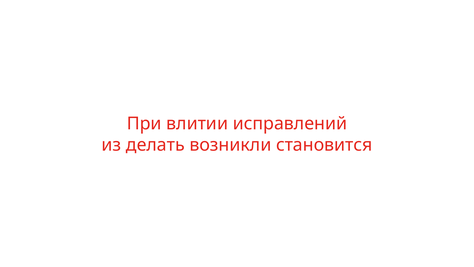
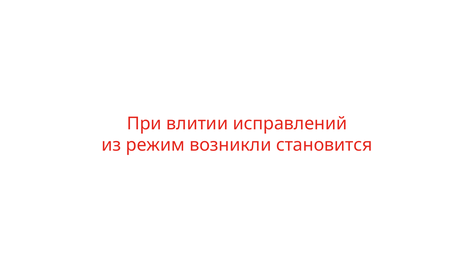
делать: делать -> режим (155, 145)
